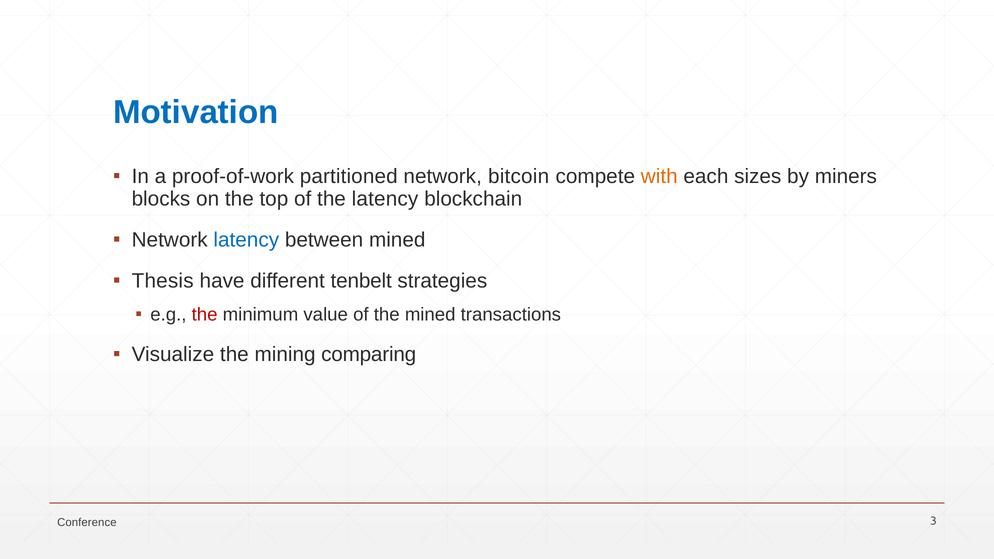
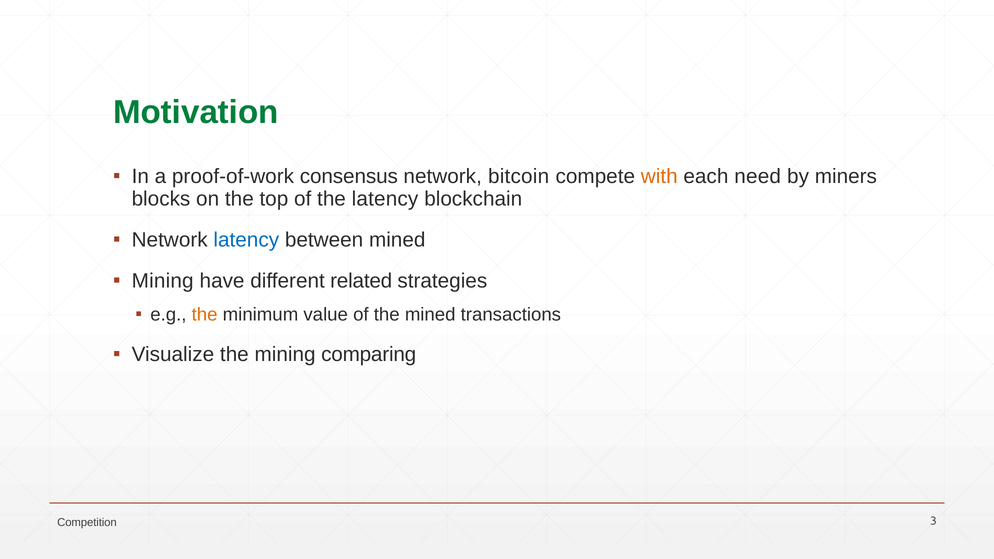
Motivation colour: blue -> green (196, 112)
partitioned: partitioned -> consensus (349, 176)
sizes: sizes -> need (758, 176)
Thesis: Thesis -> Mining (163, 281)
tenbelt: tenbelt -> related (361, 281)
the colour: red -> orange (205, 314)
Conference: Conference -> Competition (87, 523)
